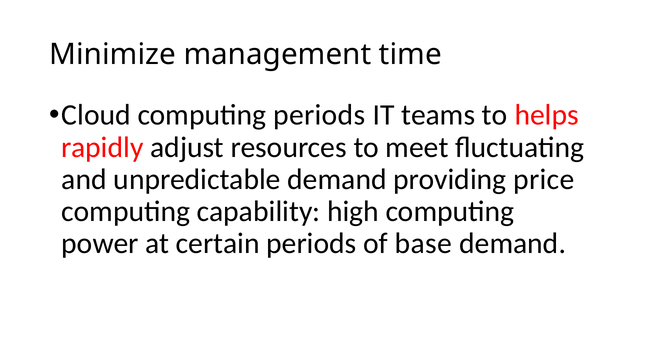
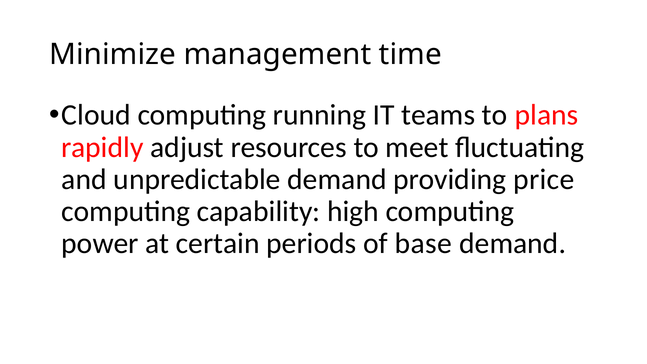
computing periods: periods -> running (320, 115)
helps: helps -> plans (547, 115)
